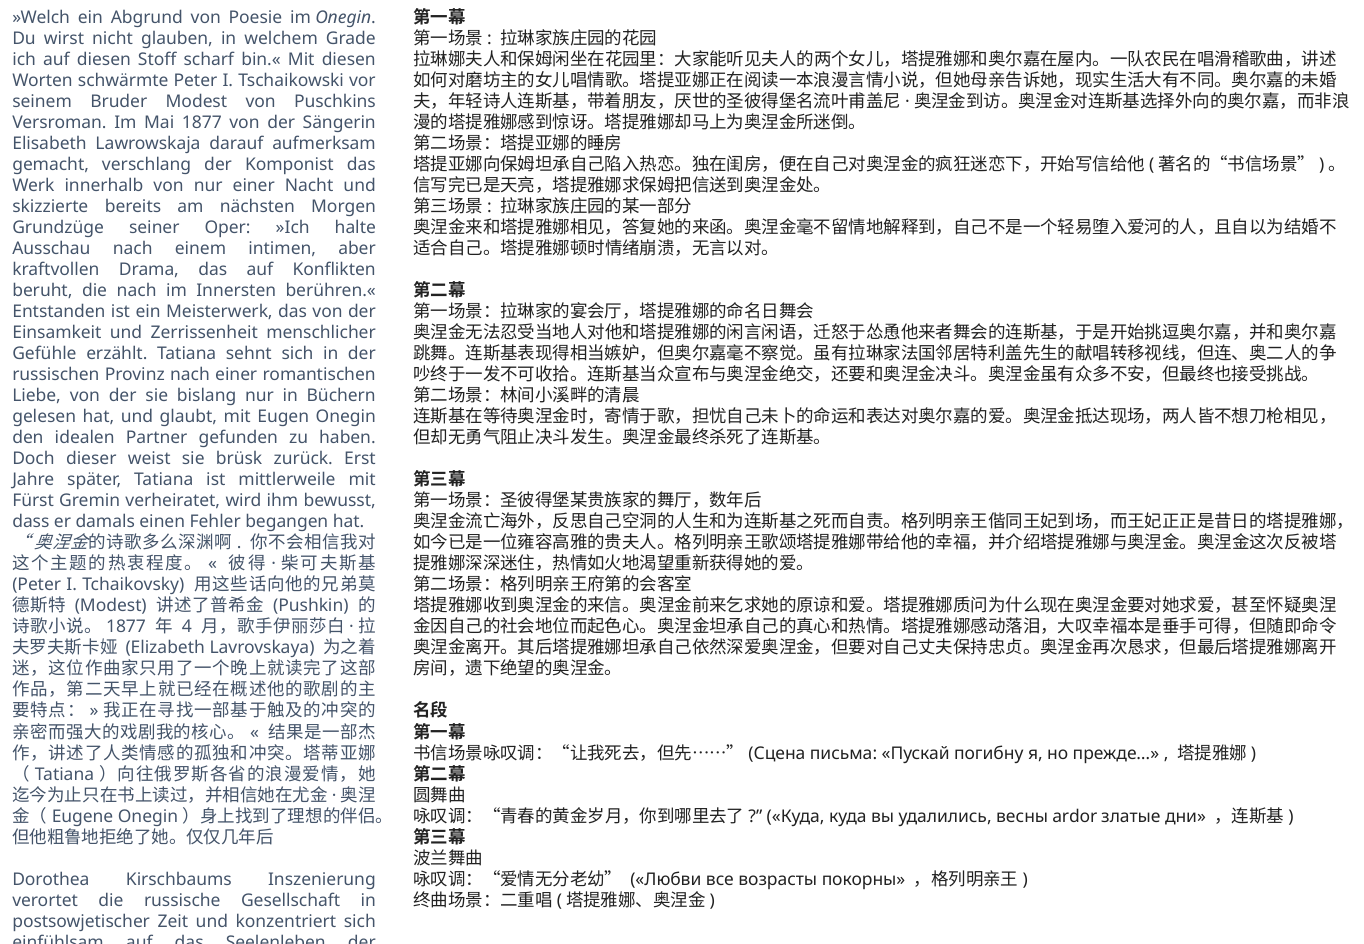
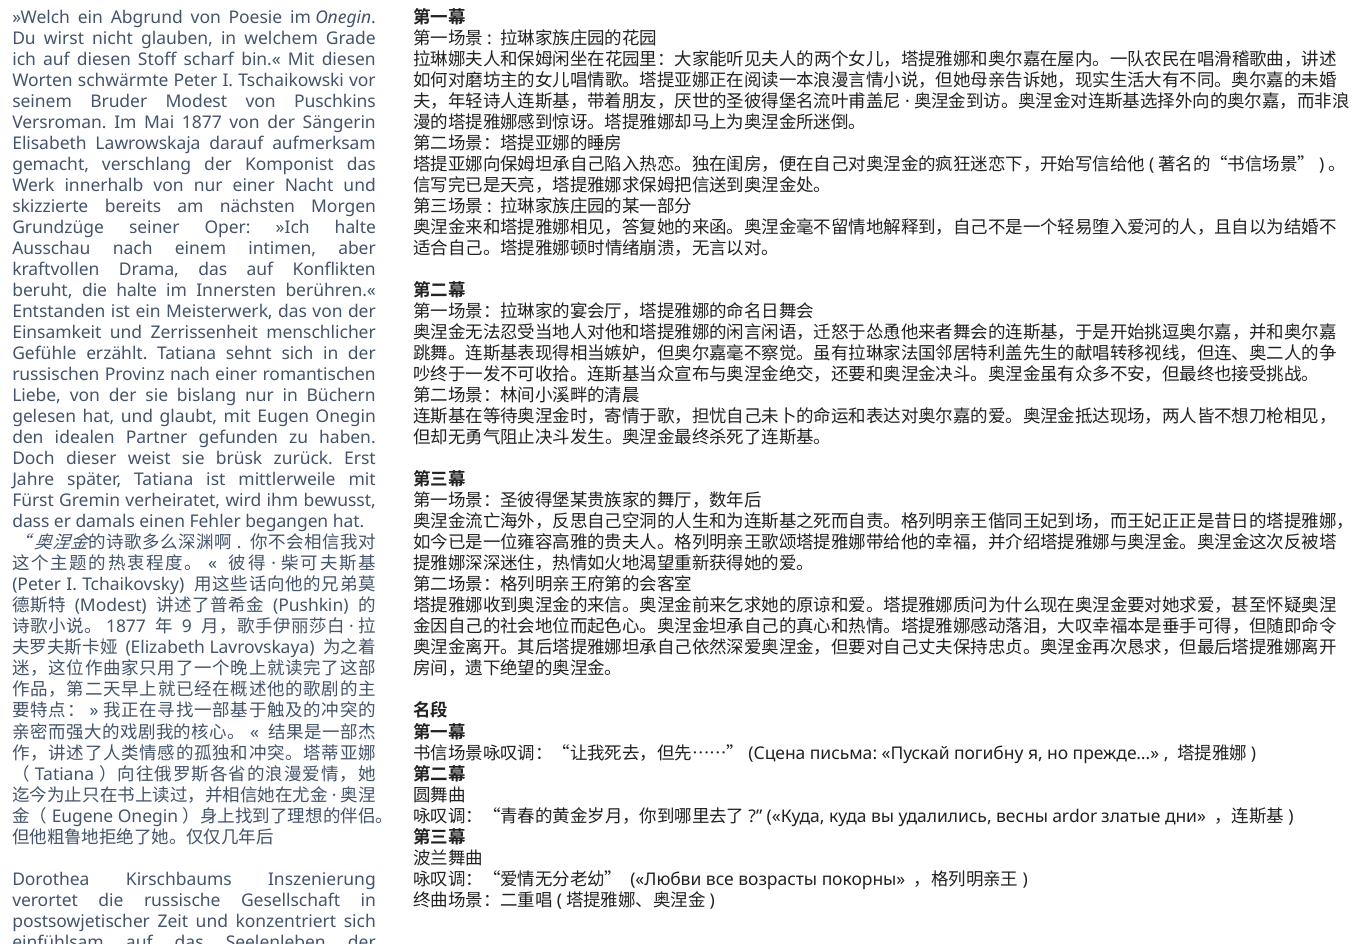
die nach: nach -> halte (137, 291)
4: 4 -> 9 (187, 627)
